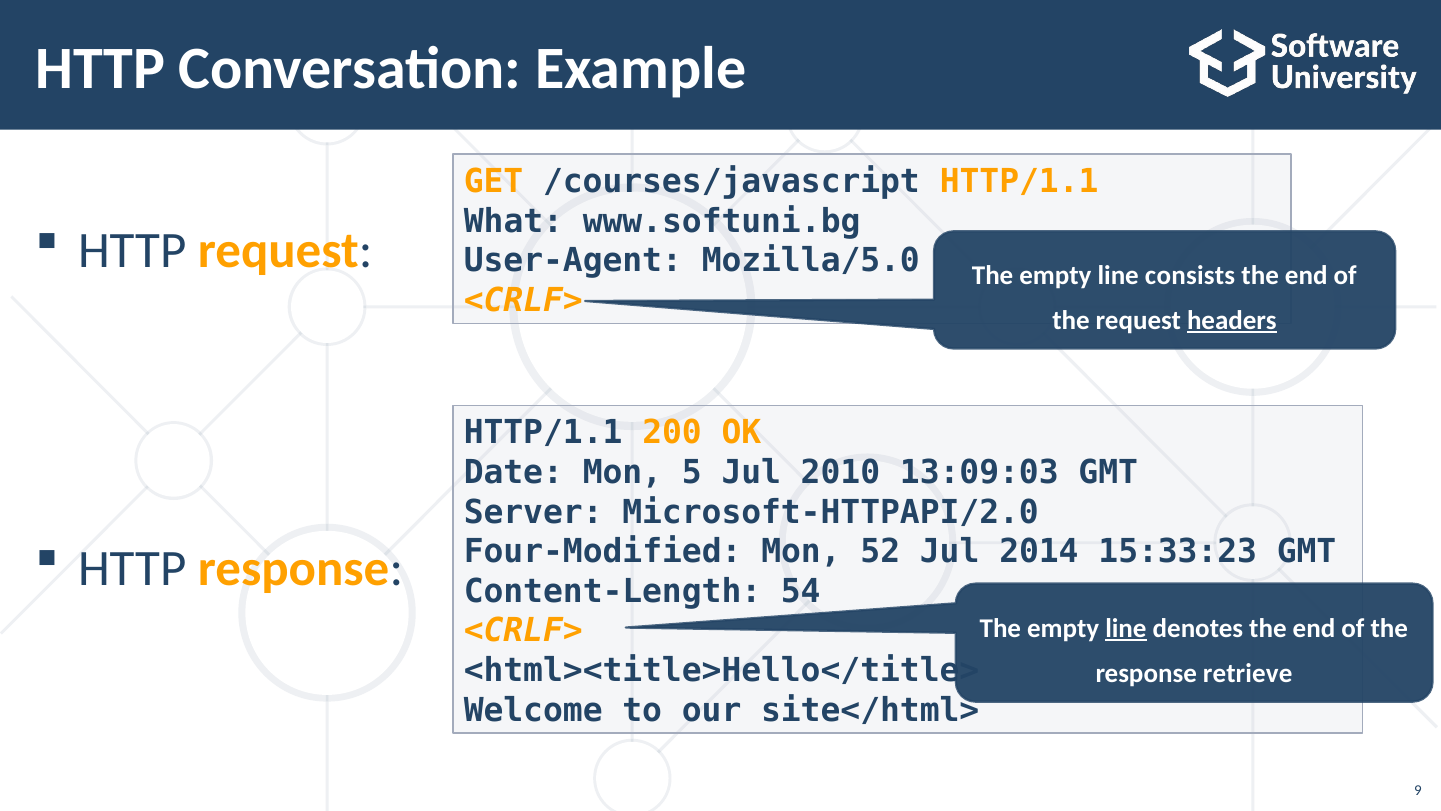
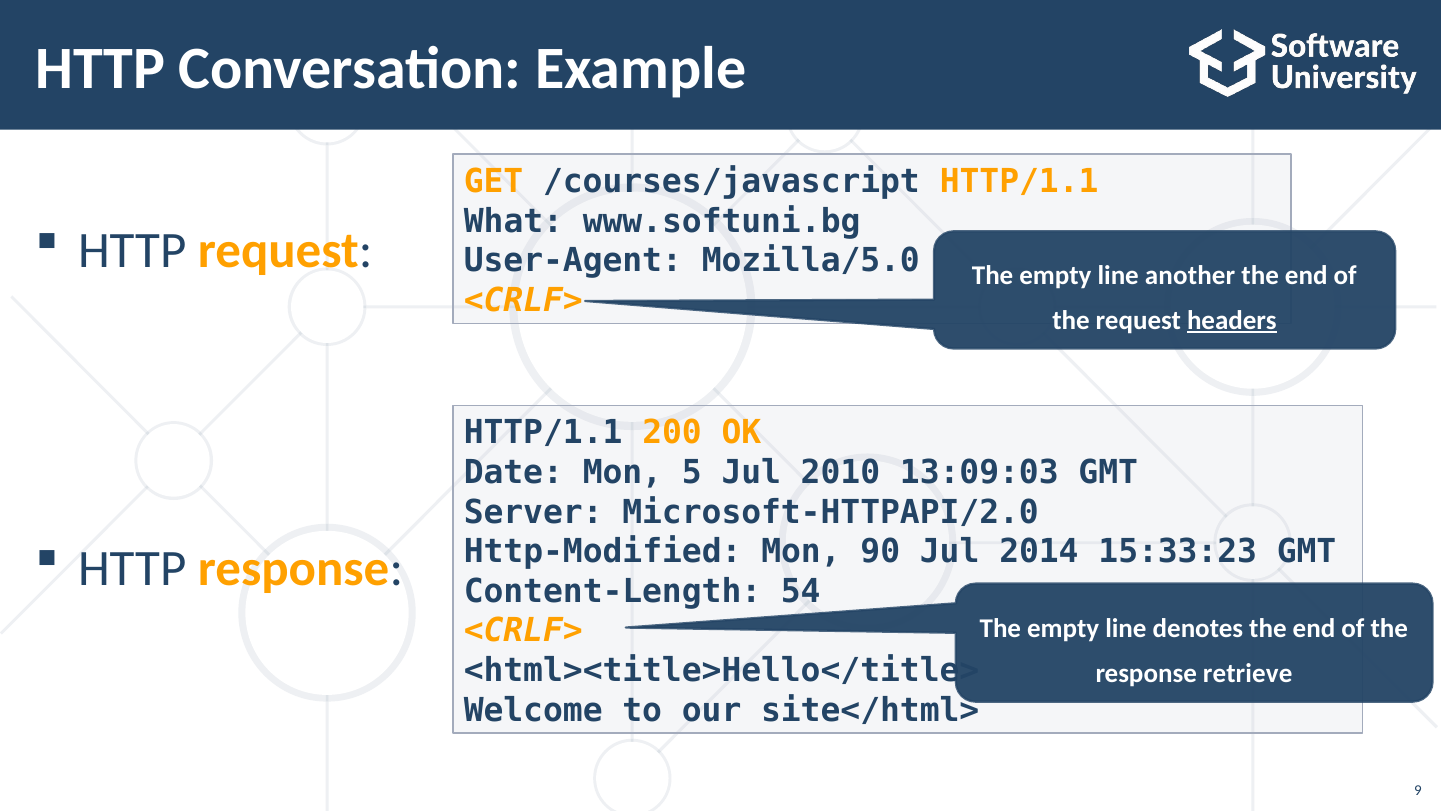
consists: consists -> another (1190, 275)
Four-Modified: Four-Modified -> Http-Modified (603, 552)
52: 52 -> 90 (880, 552)
line underline: present -> none (1126, 628)
